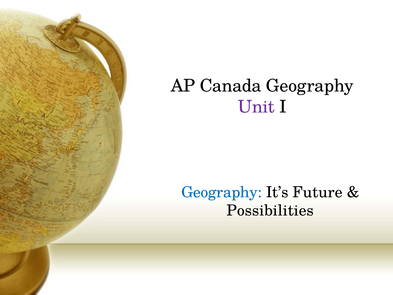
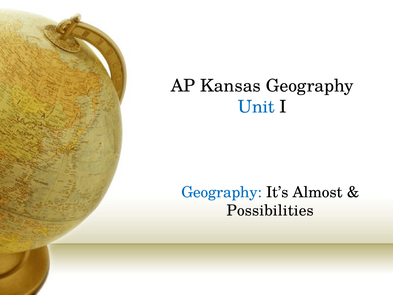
Canada: Canada -> Kansas (230, 86)
Unit colour: purple -> blue (256, 107)
Future: Future -> Almost (318, 192)
